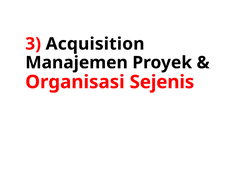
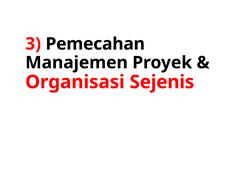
Acquisition: Acquisition -> Pemecahan (95, 44)
